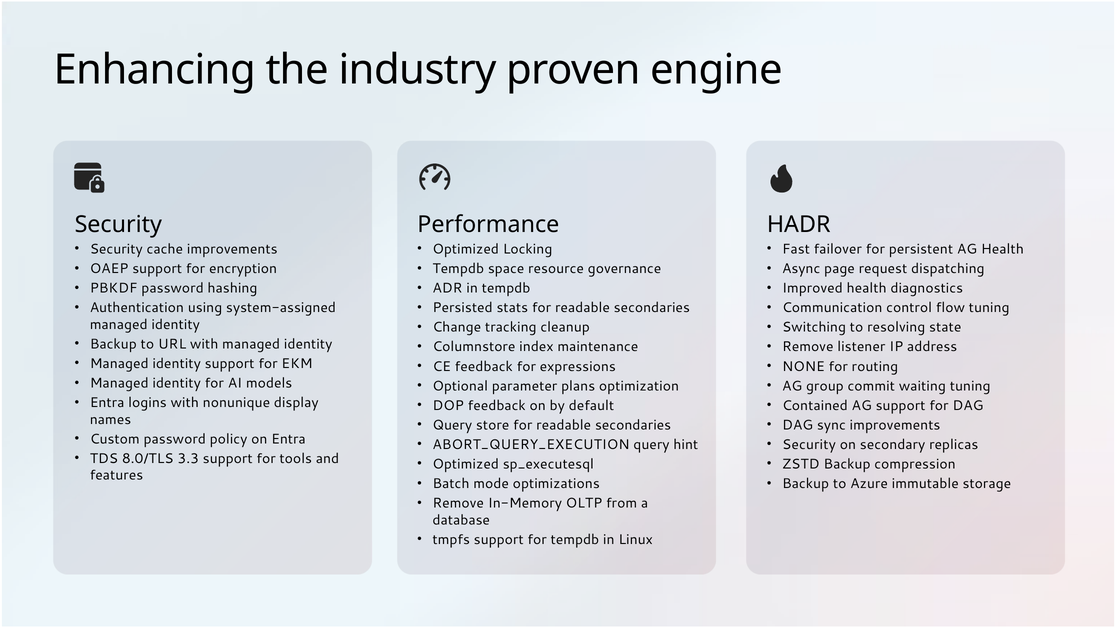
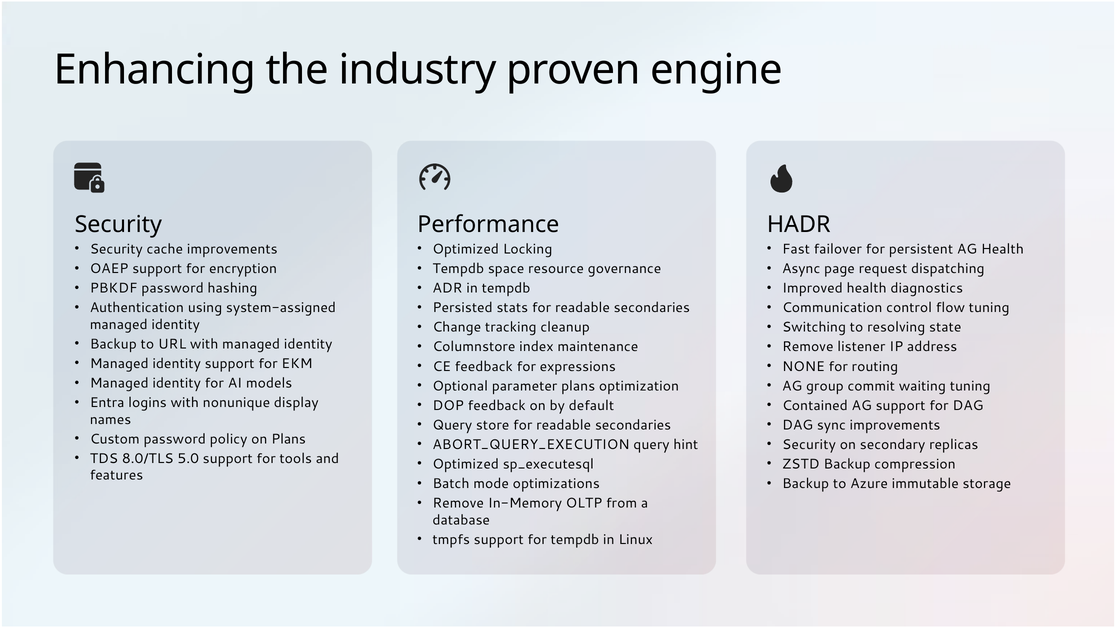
on Entra: Entra -> Plans (289, 439)
3.3: 3.3 -> 5.0 (188, 458)
